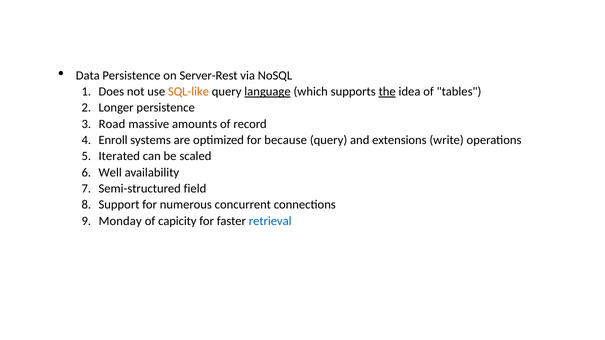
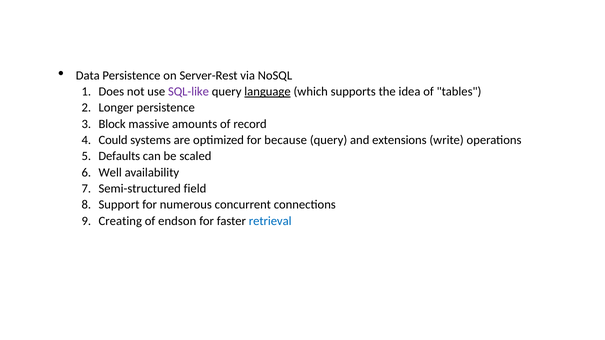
SQL-like colour: orange -> purple (188, 92)
the underline: present -> none (387, 92)
Road: Road -> Block (112, 124)
Enroll: Enroll -> Could (113, 140)
Iterated: Iterated -> Defaults (119, 156)
Monday: Monday -> Creating (120, 221)
capicity: capicity -> endson (177, 221)
